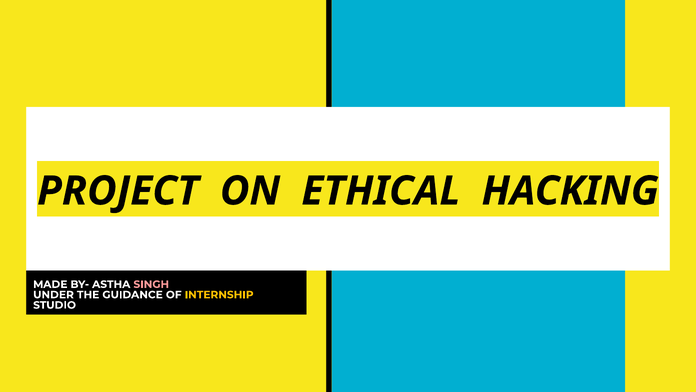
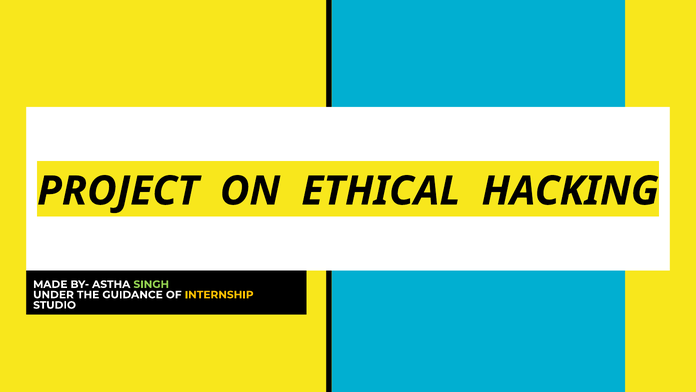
SINGH colour: pink -> light green (151, 284)
